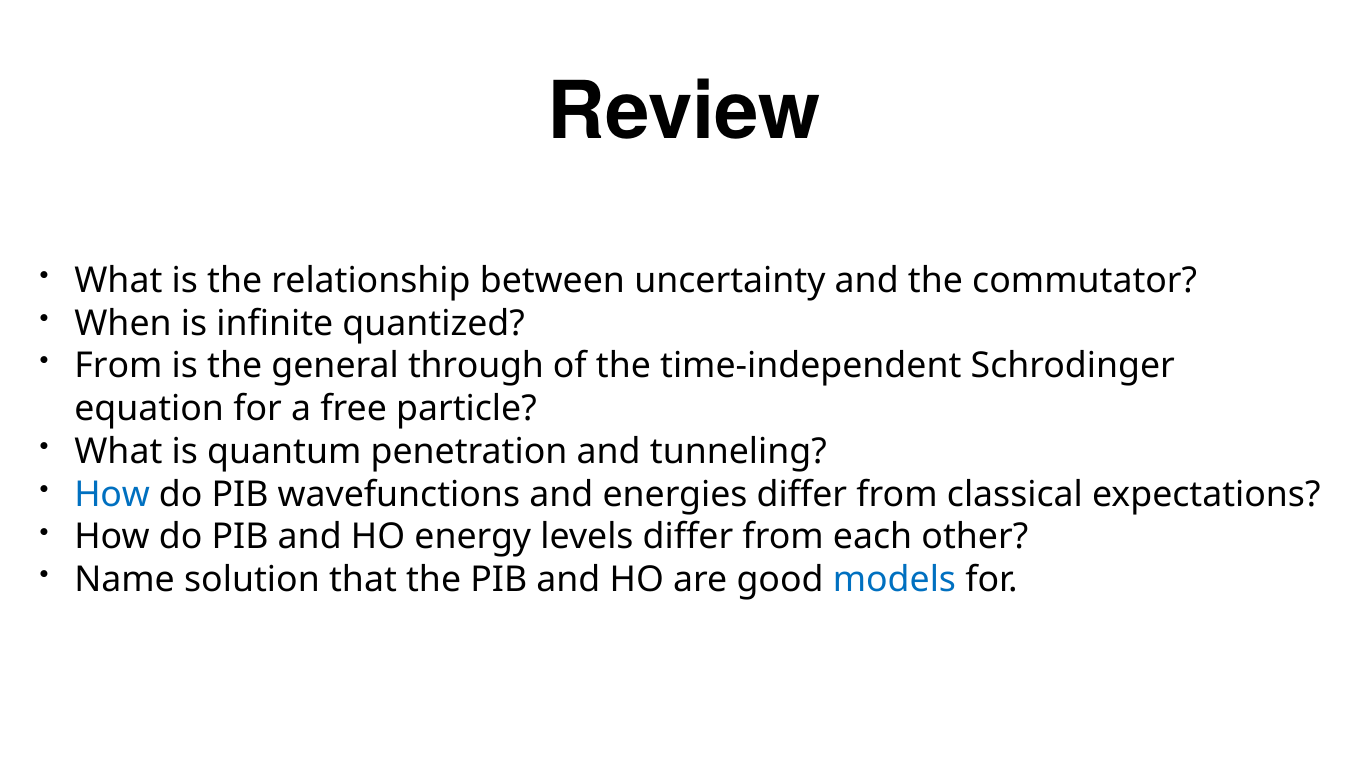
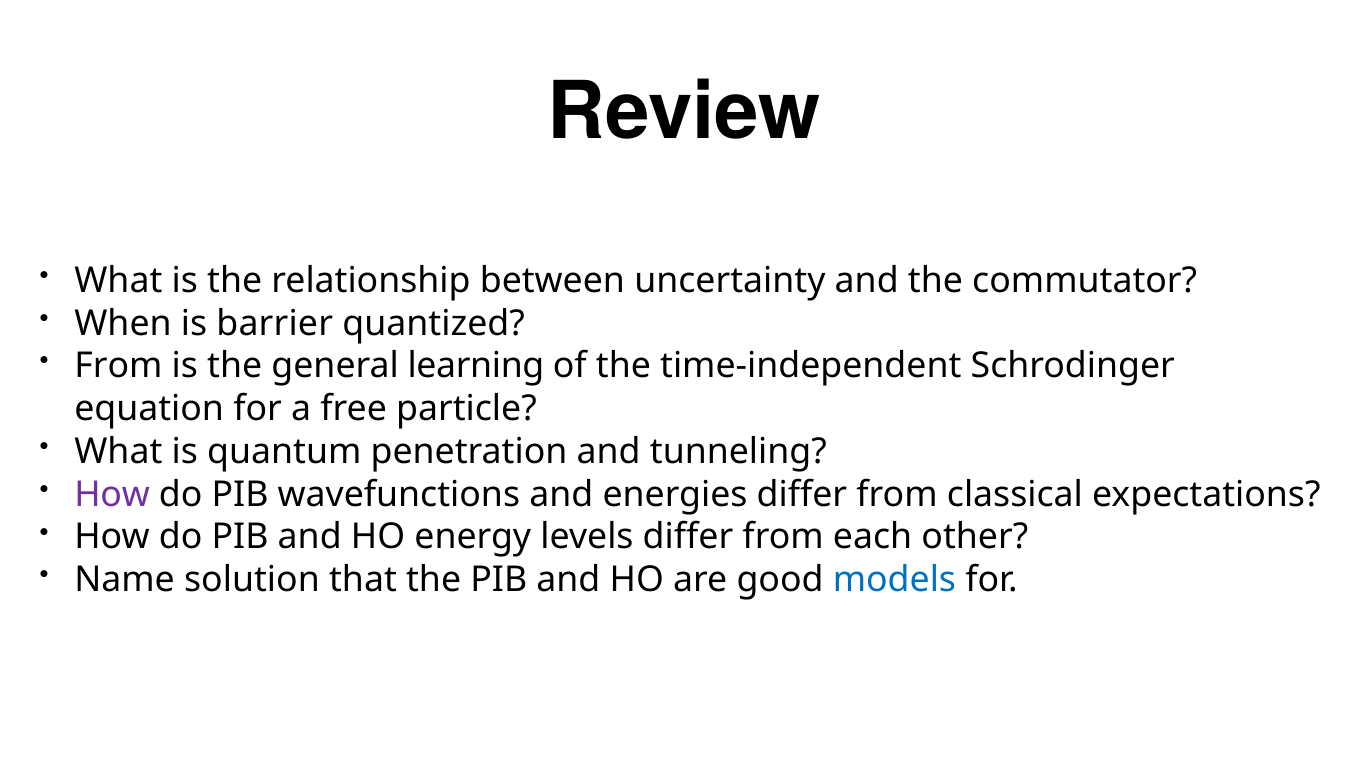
infinite: infinite -> barrier (275, 323)
through: through -> learning (476, 366)
How colour: blue -> purple (112, 494)
